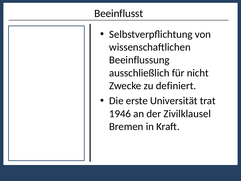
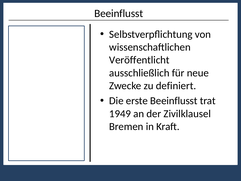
Beeinflussung: Beeinflussung -> Veröffentlicht (139, 60)
nicht: nicht -> neue (198, 73)
erste Universität: Universität -> Beeinflusst (174, 101)
1946: 1946 -> 1949 (120, 114)
